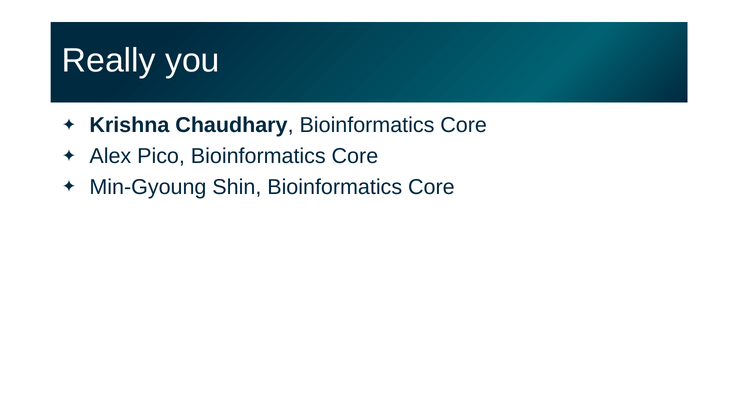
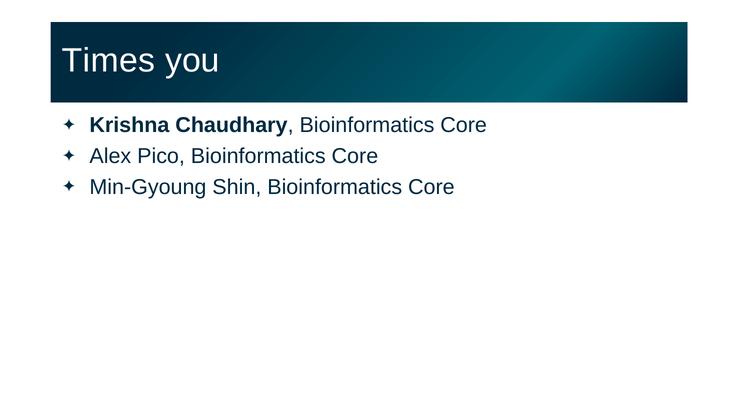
Really: Really -> Times (109, 61)
